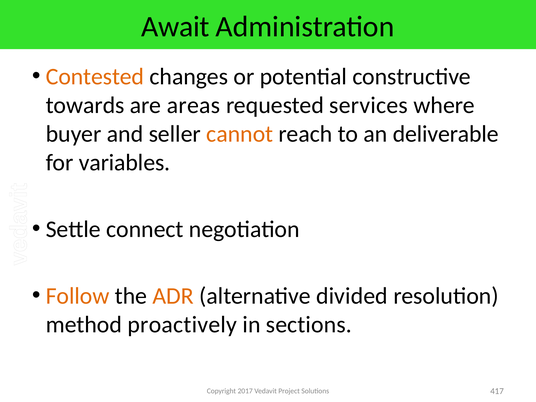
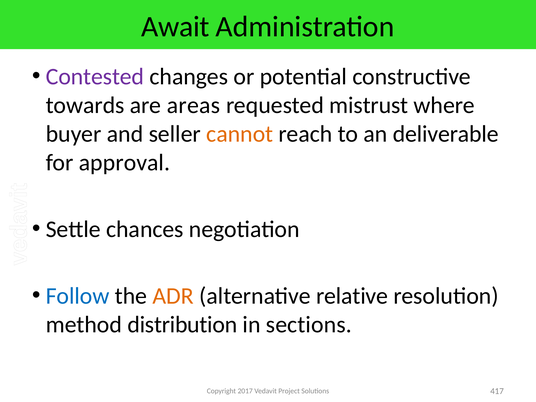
Contested colour: orange -> purple (95, 77)
services: services -> mistrust (369, 105)
variables: variables -> approval (124, 162)
connect: connect -> chances (145, 229)
Follow colour: orange -> blue (78, 296)
divided: divided -> relative (352, 296)
proactively: proactively -> distribution (182, 325)
